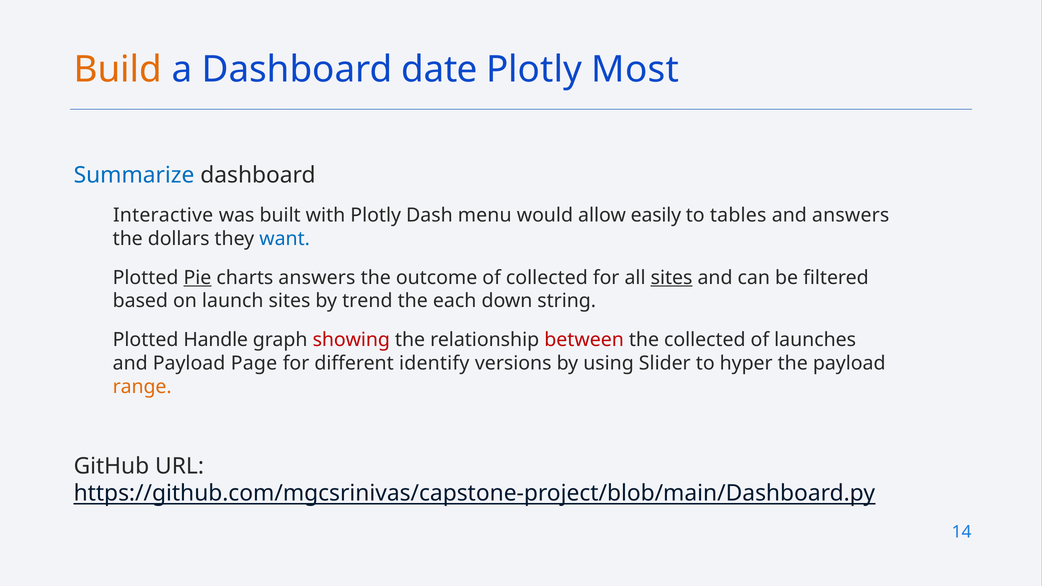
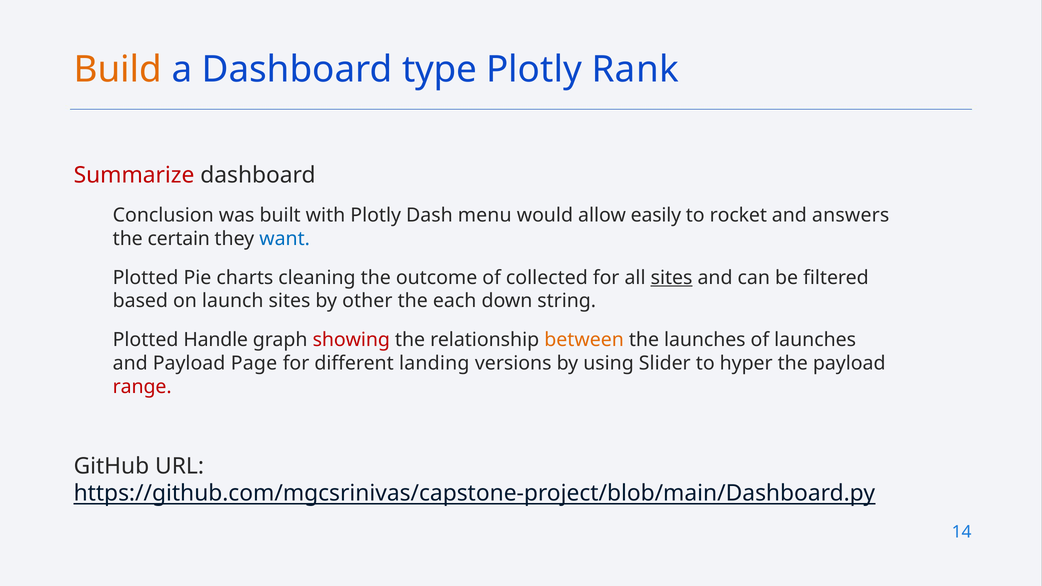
date: date -> type (440, 70)
Most: Most -> Rank (635, 70)
Summarize colour: blue -> red (134, 175)
Interactive: Interactive -> Conclusion (163, 216)
tables: tables -> rocket (738, 216)
dollars: dollars -> certain (179, 239)
Pie underline: present -> none (197, 278)
charts answers: answers -> cleaning (317, 278)
trend: trend -> other (367, 301)
between colour: red -> orange (584, 340)
the collected: collected -> launches (705, 340)
identify: identify -> landing (434, 363)
range colour: orange -> red (142, 387)
